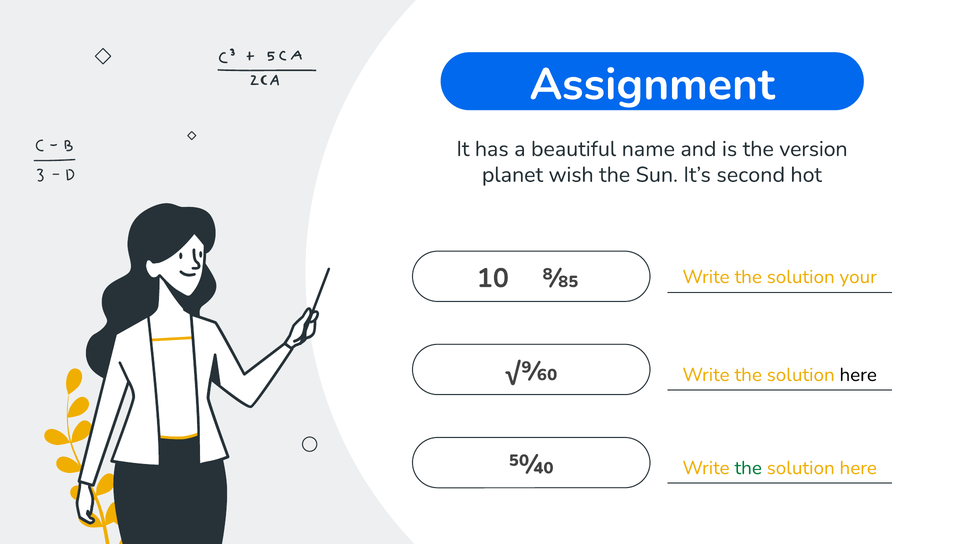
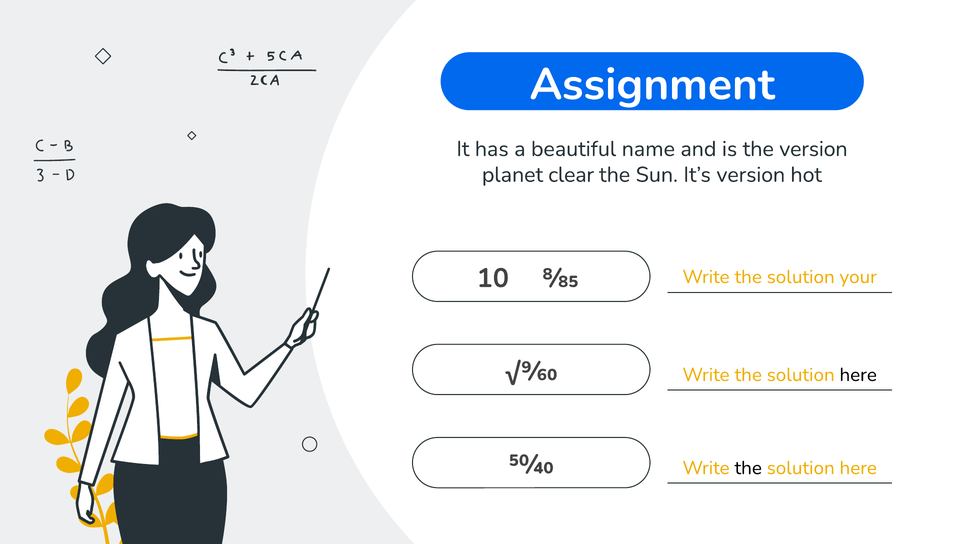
wish: wish -> clear (571, 175)
It’s second: second -> version (751, 175)
the colour: green -> black (748, 468)
